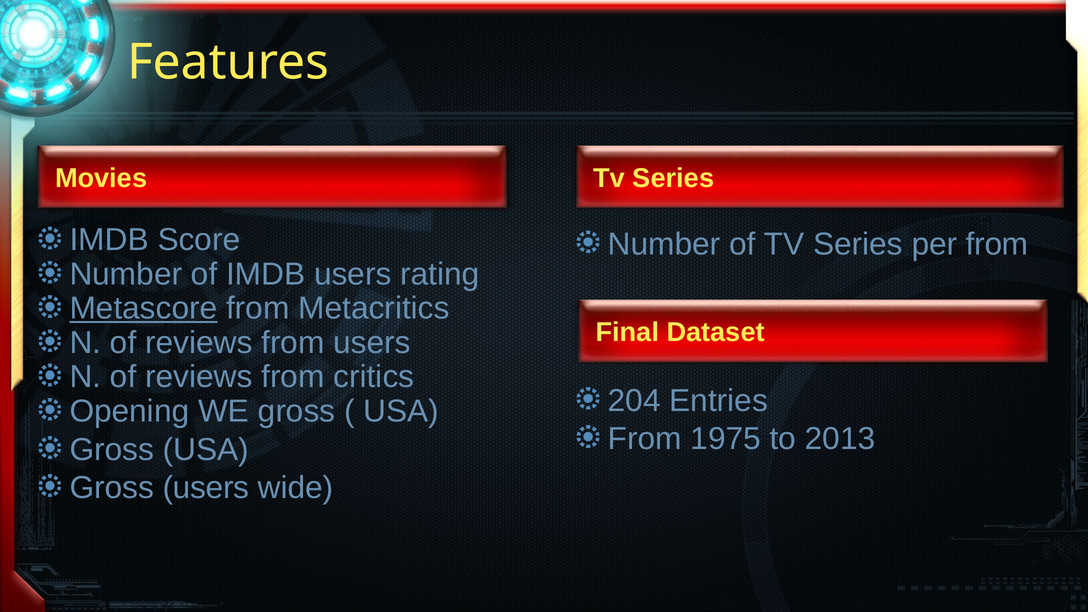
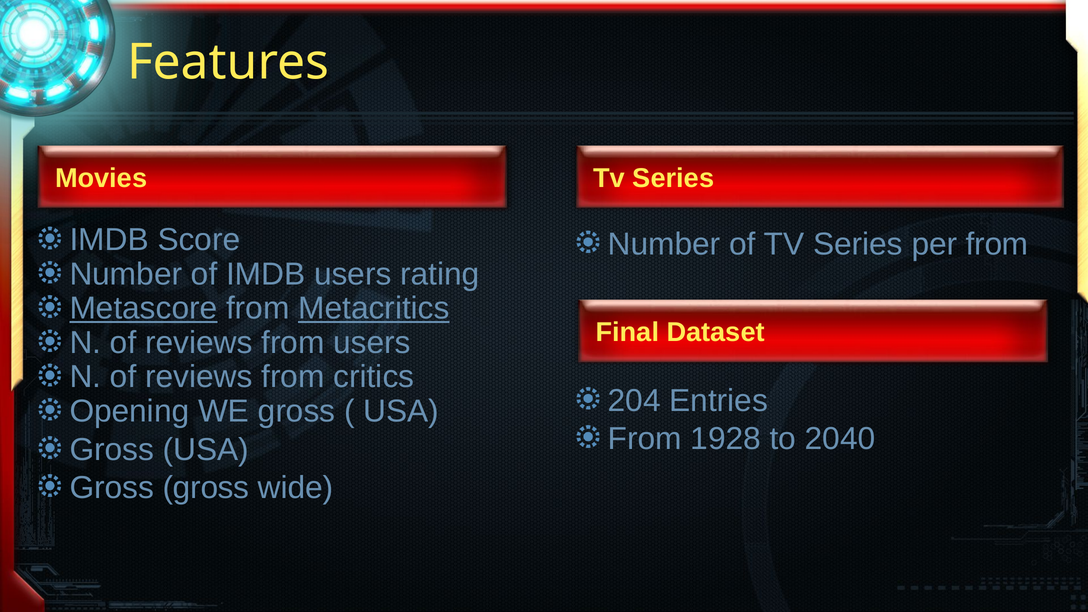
Metacritics underline: none -> present (374, 308)
1975: 1975 -> 1928 (726, 439)
2013: 2013 -> 2040 (840, 439)
Gross users: users -> gross (206, 488)
